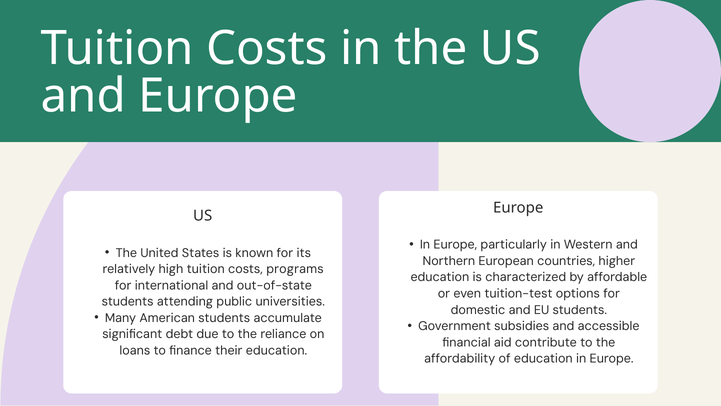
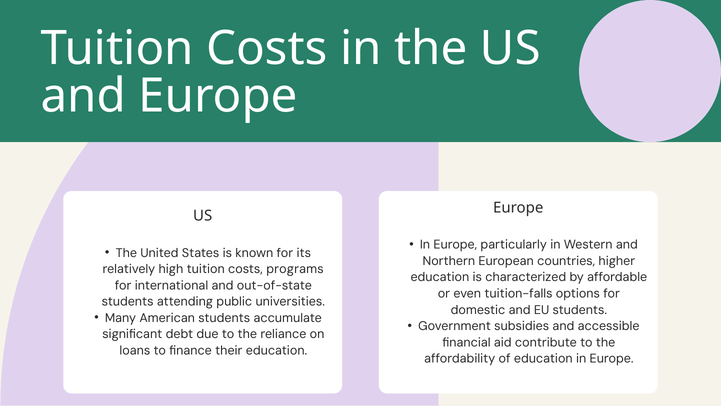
tuition-test: tuition-test -> tuition-falls (518, 293)
